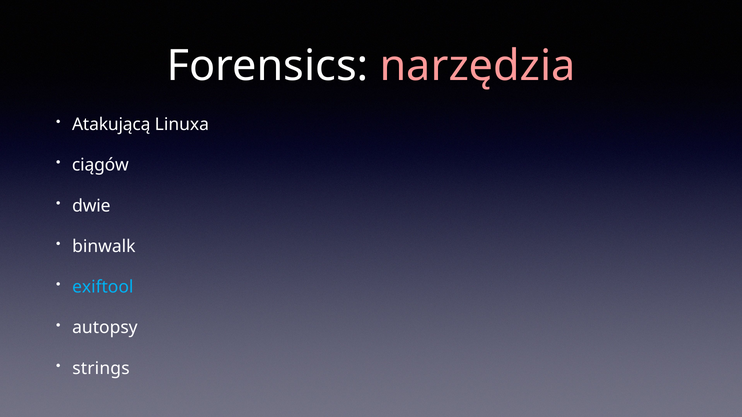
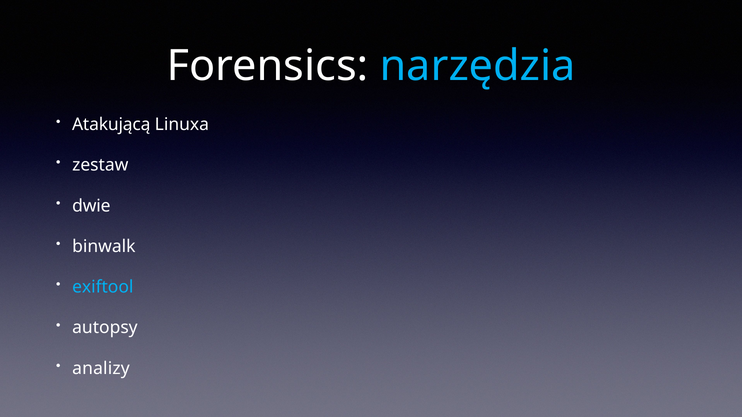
narzędzia colour: pink -> light blue (478, 66)
ciągów: ciągów -> zestaw (100, 165)
strings: strings -> analizy (101, 369)
